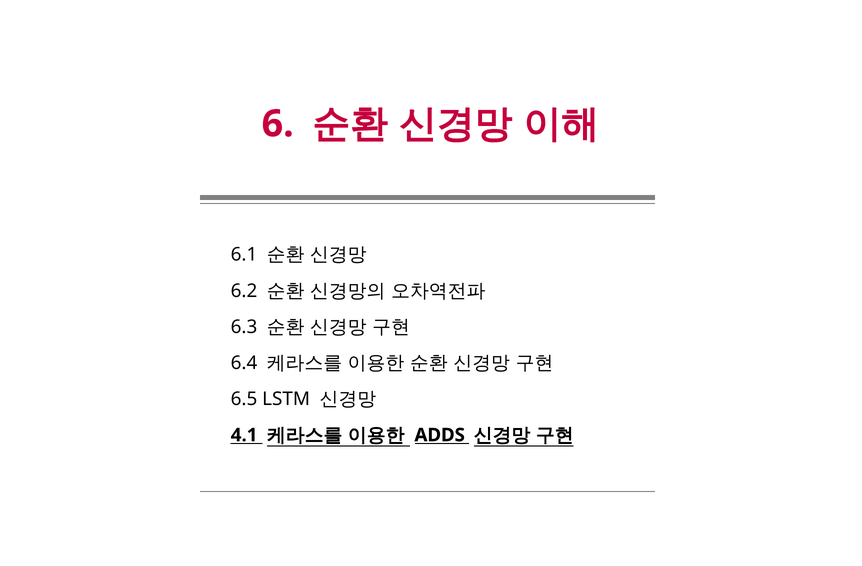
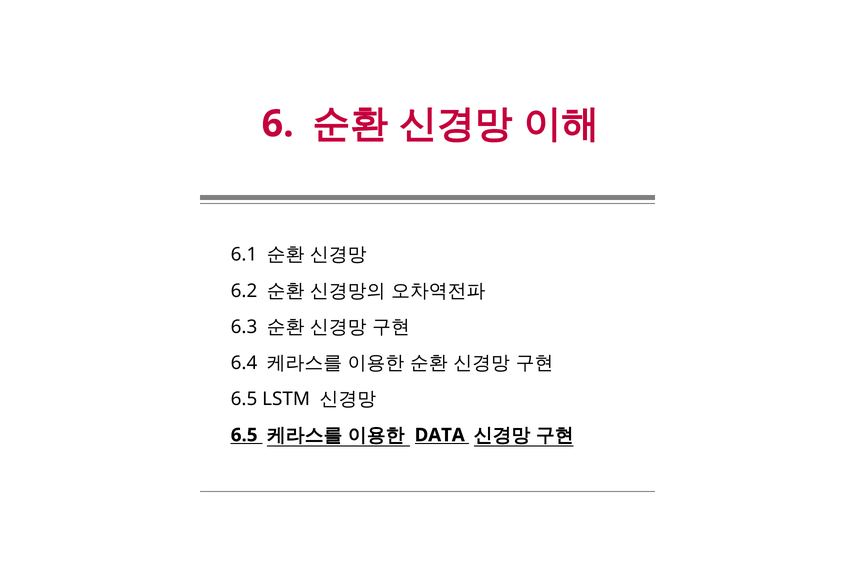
4.1: 4.1 -> 6.5 (244, 435)
ADDS: ADDS -> DATA (440, 435)
